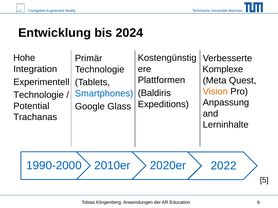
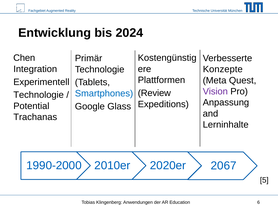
Hohe: Hohe -> Chen (24, 58)
Komplexe: Komplexe -> Konzepte (223, 69)
Vision colour: orange -> purple (215, 92)
Baldiris: Baldiris -> Review (154, 93)
2022: 2022 -> 2067 (224, 166)
